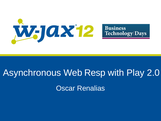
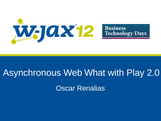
Resp: Resp -> What (95, 73)
